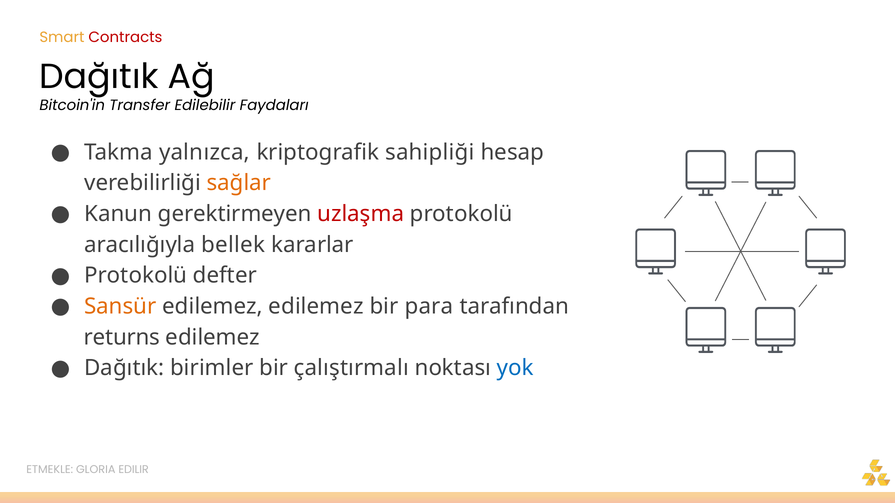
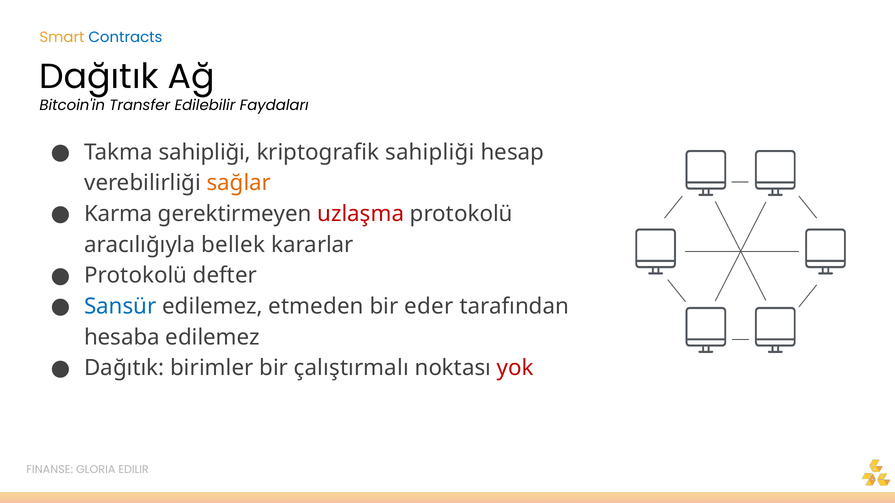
Contracts colour: red -> blue (125, 37)
Takma yalnızca: yalnızca -> sahipliği (205, 152)
Kanun: Kanun -> Karma (118, 214)
Sansür colour: orange -> blue (120, 307)
edilemez edilemez: edilemez -> etmeden (316, 307)
para: para -> eder (429, 307)
returns: returns -> hesaba (122, 337)
yok colour: blue -> red (515, 368)
ETMEKLE: ETMEKLE -> FINANSE (50, 470)
